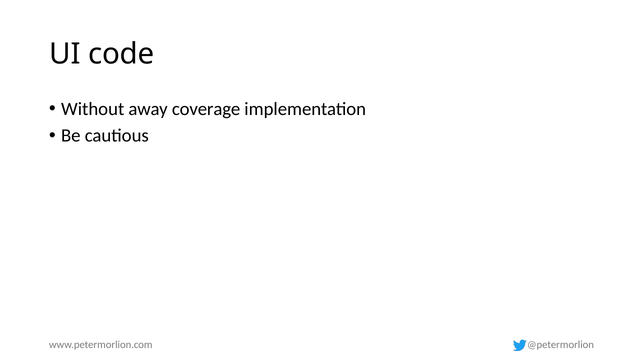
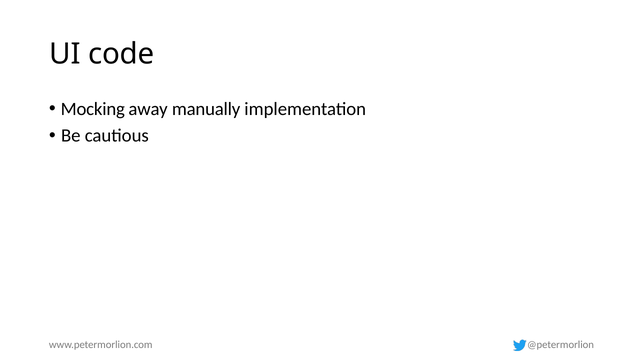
Without: Without -> Mocking (93, 109)
coverage: coverage -> manually (206, 109)
